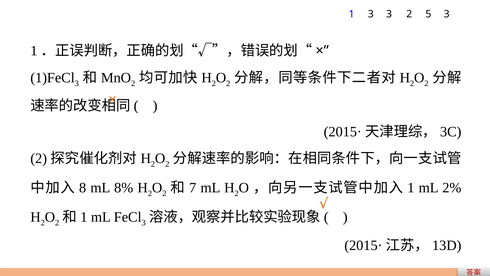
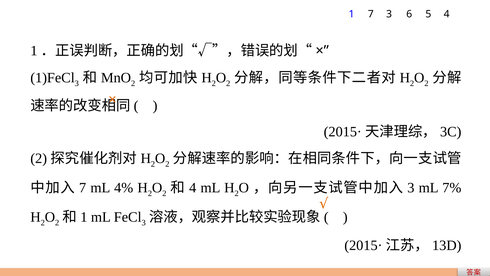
1 3: 3 -> 7 (371, 14)
3 2: 2 -> 6 (409, 14)
5 3: 3 -> 4 (447, 14)
8: 8 -> 7 (83, 188)
8%: 8% -> 4% (124, 188)
7: 7 -> 4 (193, 188)
1: 1 -> 3 (411, 188)
2%: 2% -> 7% (452, 188)
